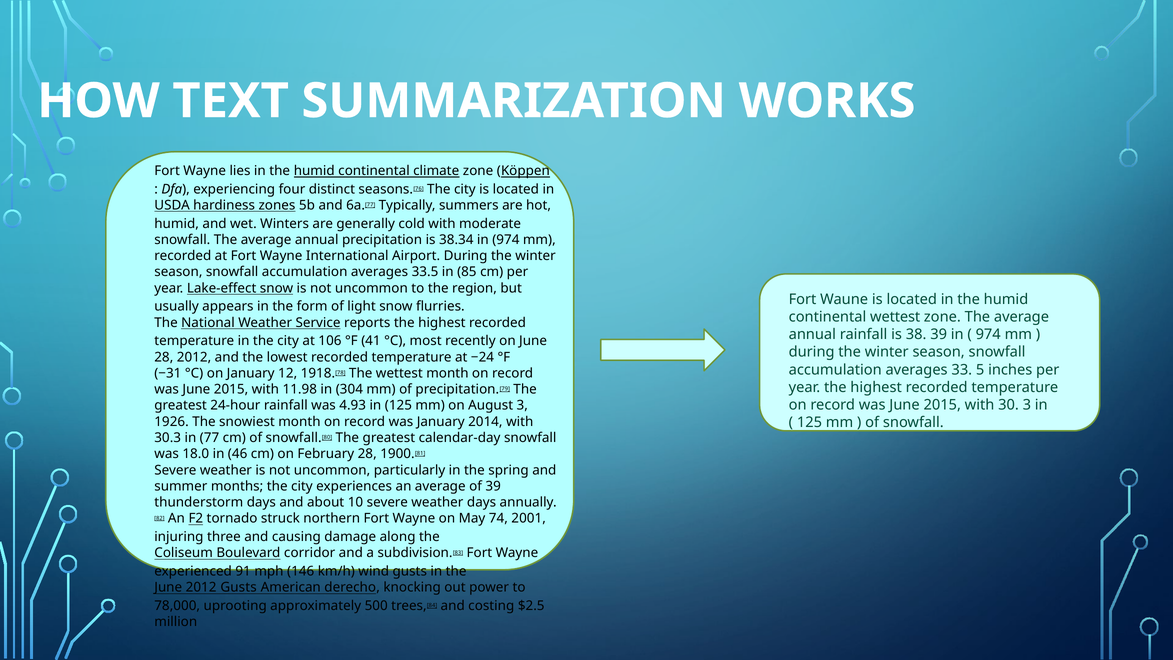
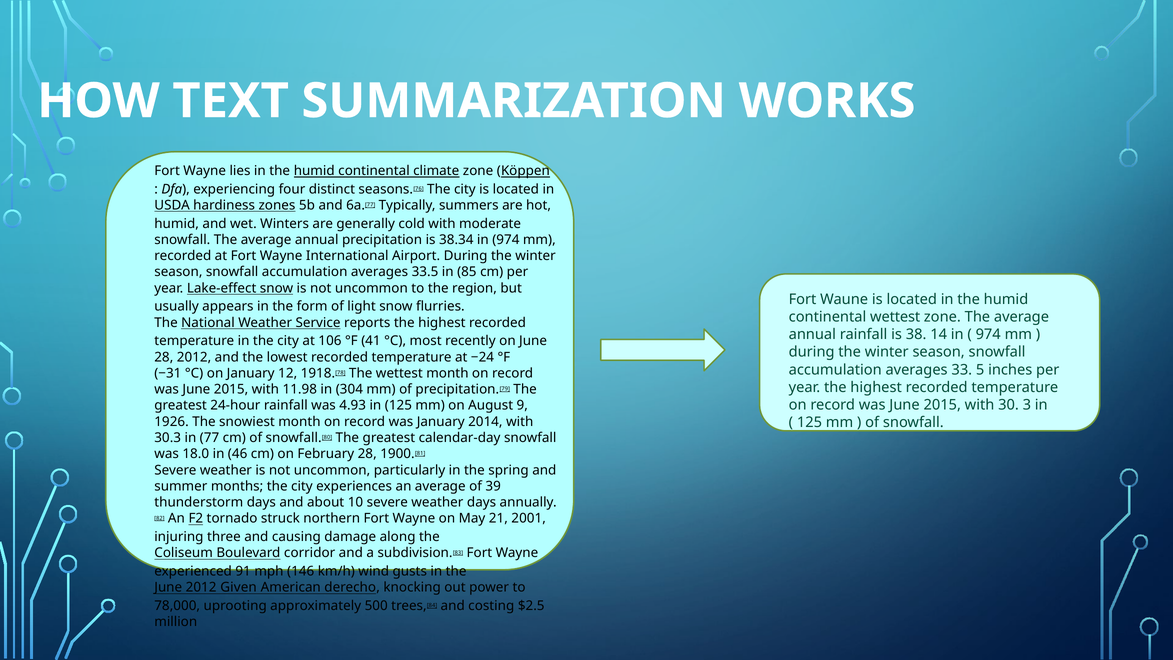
38 39: 39 -> 14 (939, 334)
August 3: 3 -> 9 (522, 405)
74: 74 -> 21 (498, 518)
2012 Gusts: Gusts -> Given (239, 587)
